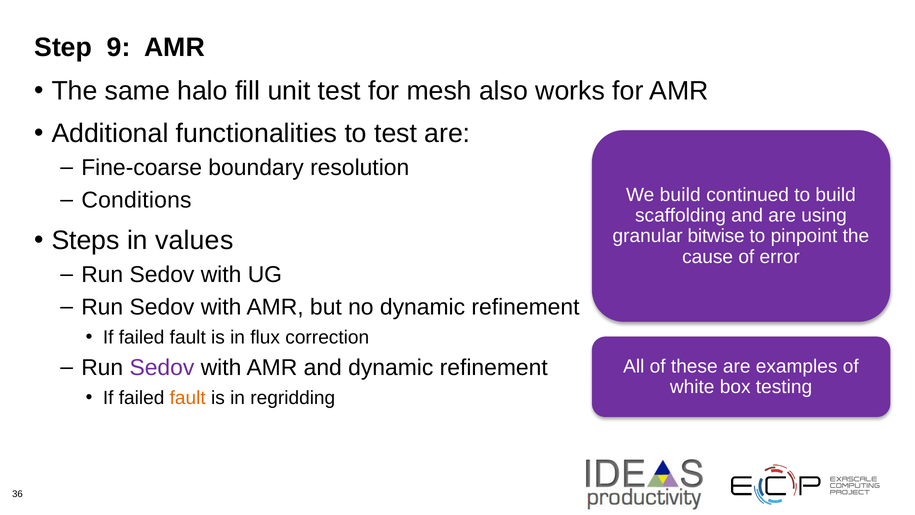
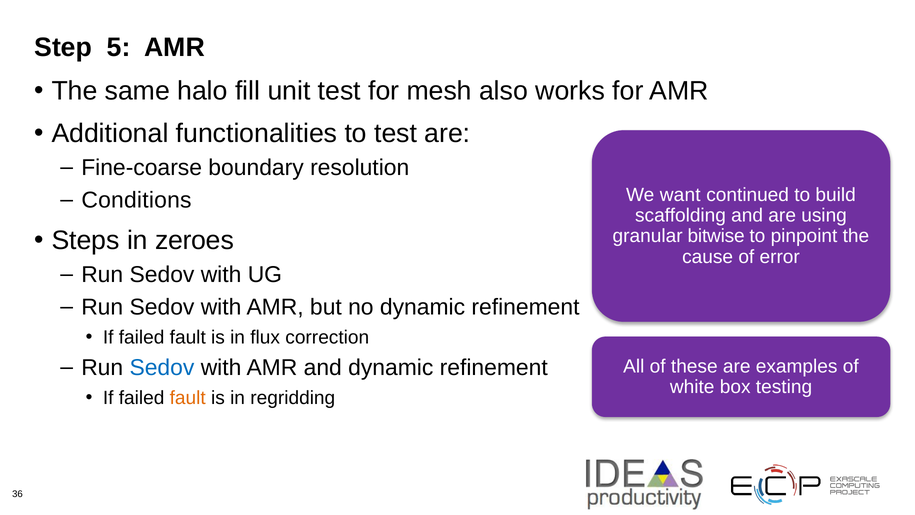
9: 9 -> 5 (119, 47)
We build: build -> want (680, 195)
values: values -> zeroes (194, 240)
Sedov colour: purple -> blue (162, 367)
